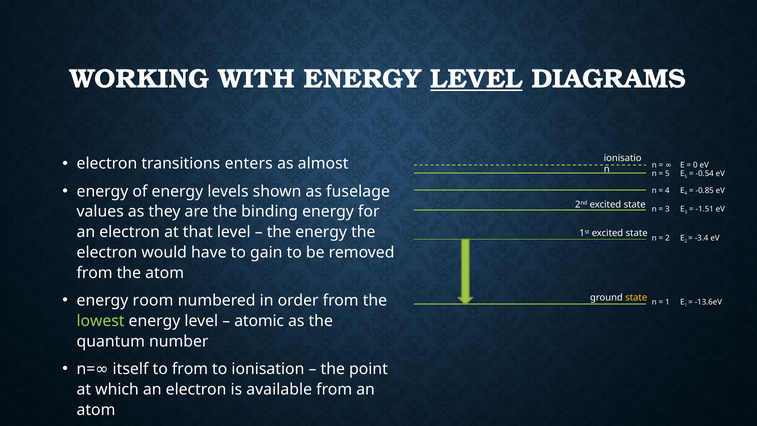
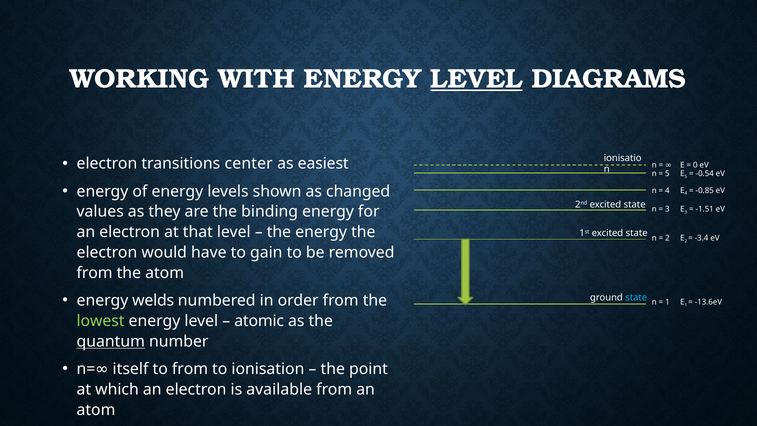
enters: enters -> center (249, 164)
almost: almost -> easiest (323, 164)
fuselage: fuselage -> changed (358, 191)
room: room -> welds (153, 300)
state colour: yellow -> light blue (636, 297)
quantum underline: none -> present (111, 341)
